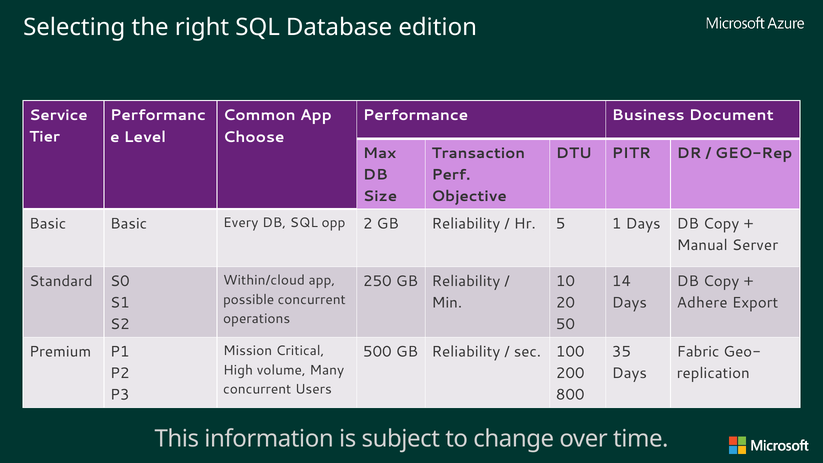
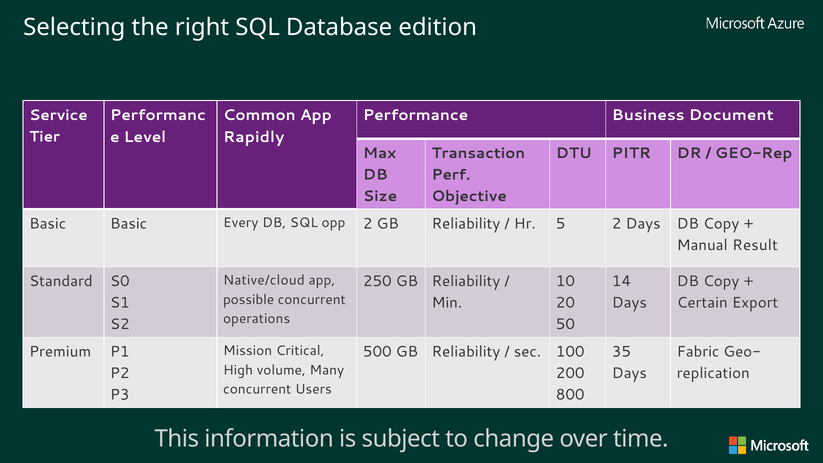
Choose: Choose -> Rapidly (254, 137)
5 1: 1 -> 2 (617, 224)
Server: Server -> Result (755, 245)
Within/cloud: Within/cloud -> Native/cloud (264, 280)
Adhere: Adhere -> Certain (702, 303)
